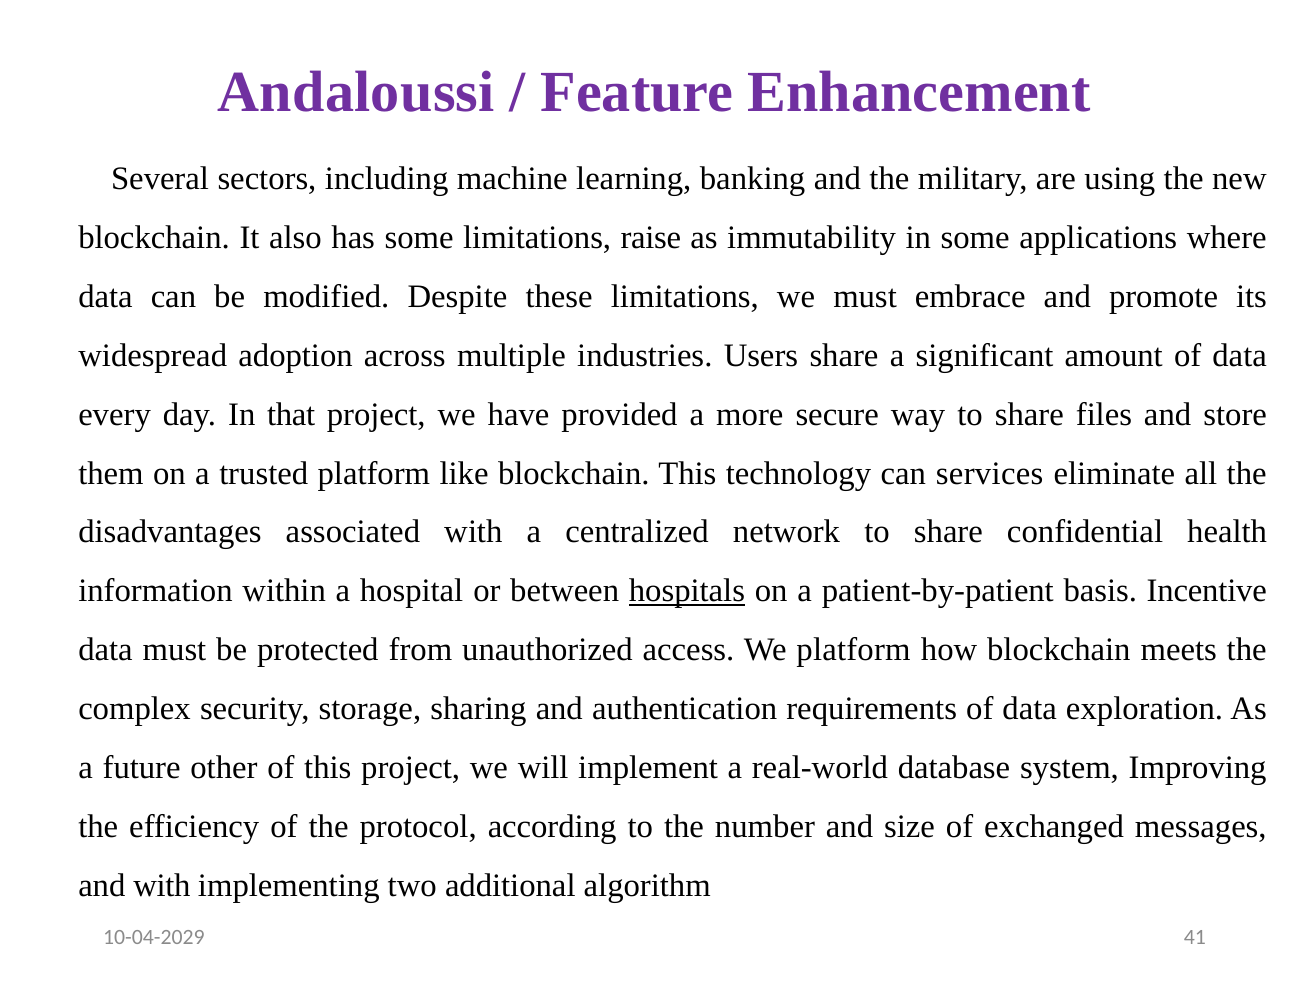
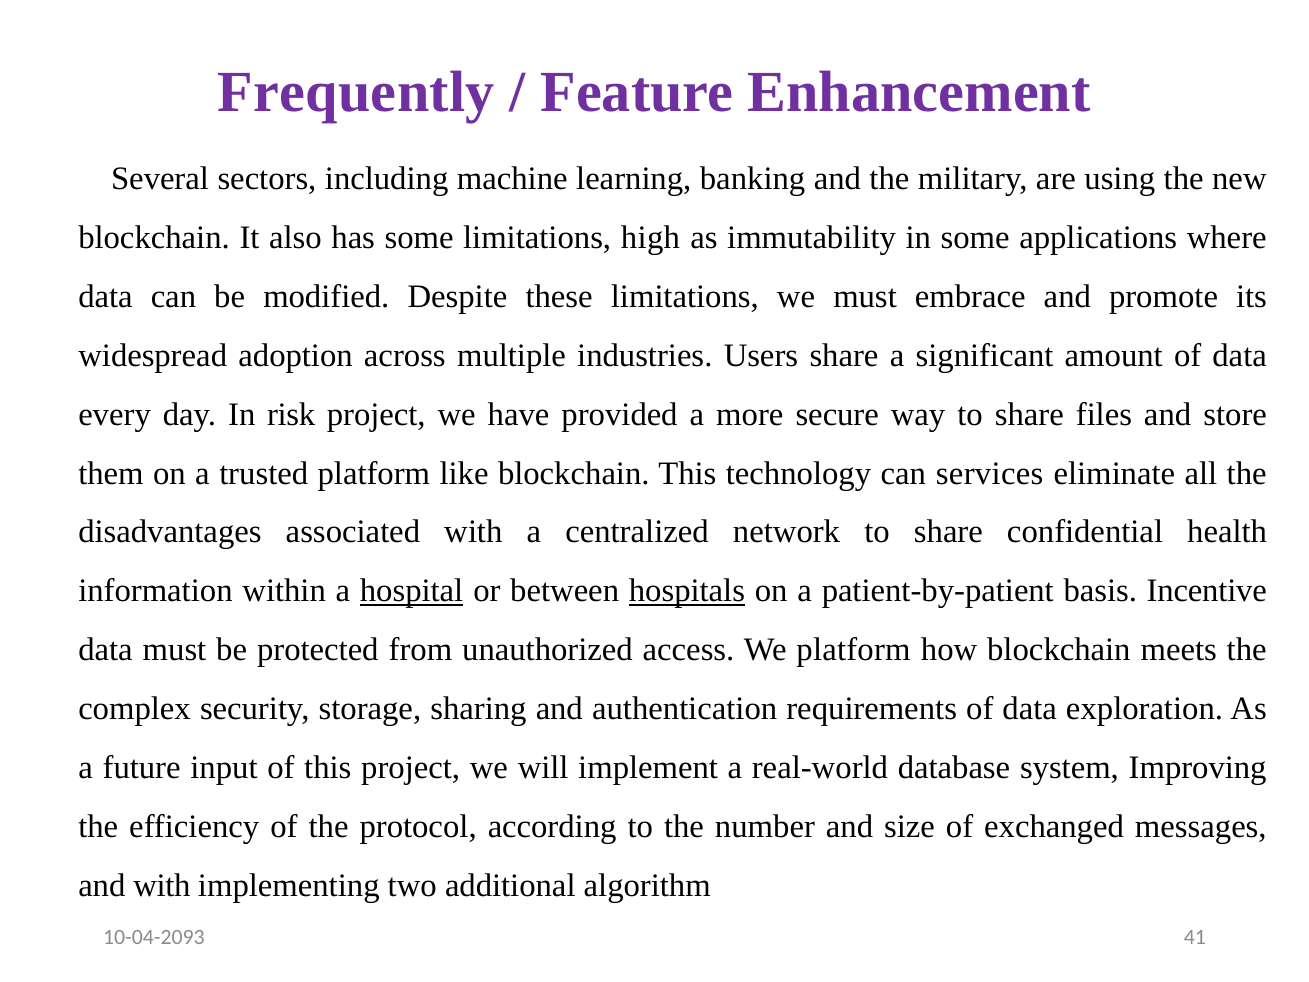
Andaloussi: Andaloussi -> Frequently (356, 92)
raise: raise -> high (650, 237)
that: that -> risk (291, 414)
hospital underline: none -> present (412, 591)
other: other -> input (224, 768)
10-04-2029: 10-04-2029 -> 10-04-2093 (154, 938)
